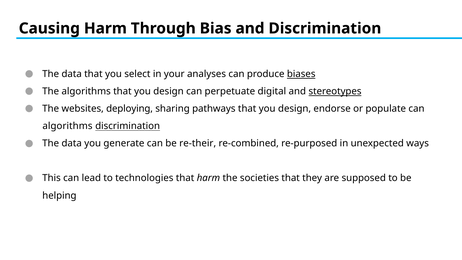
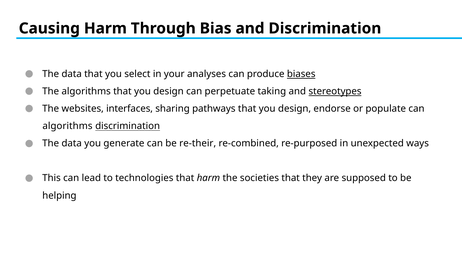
digital: digital -> taking (272, 91)
deploying: deploying -> interfaces (130, 109)
